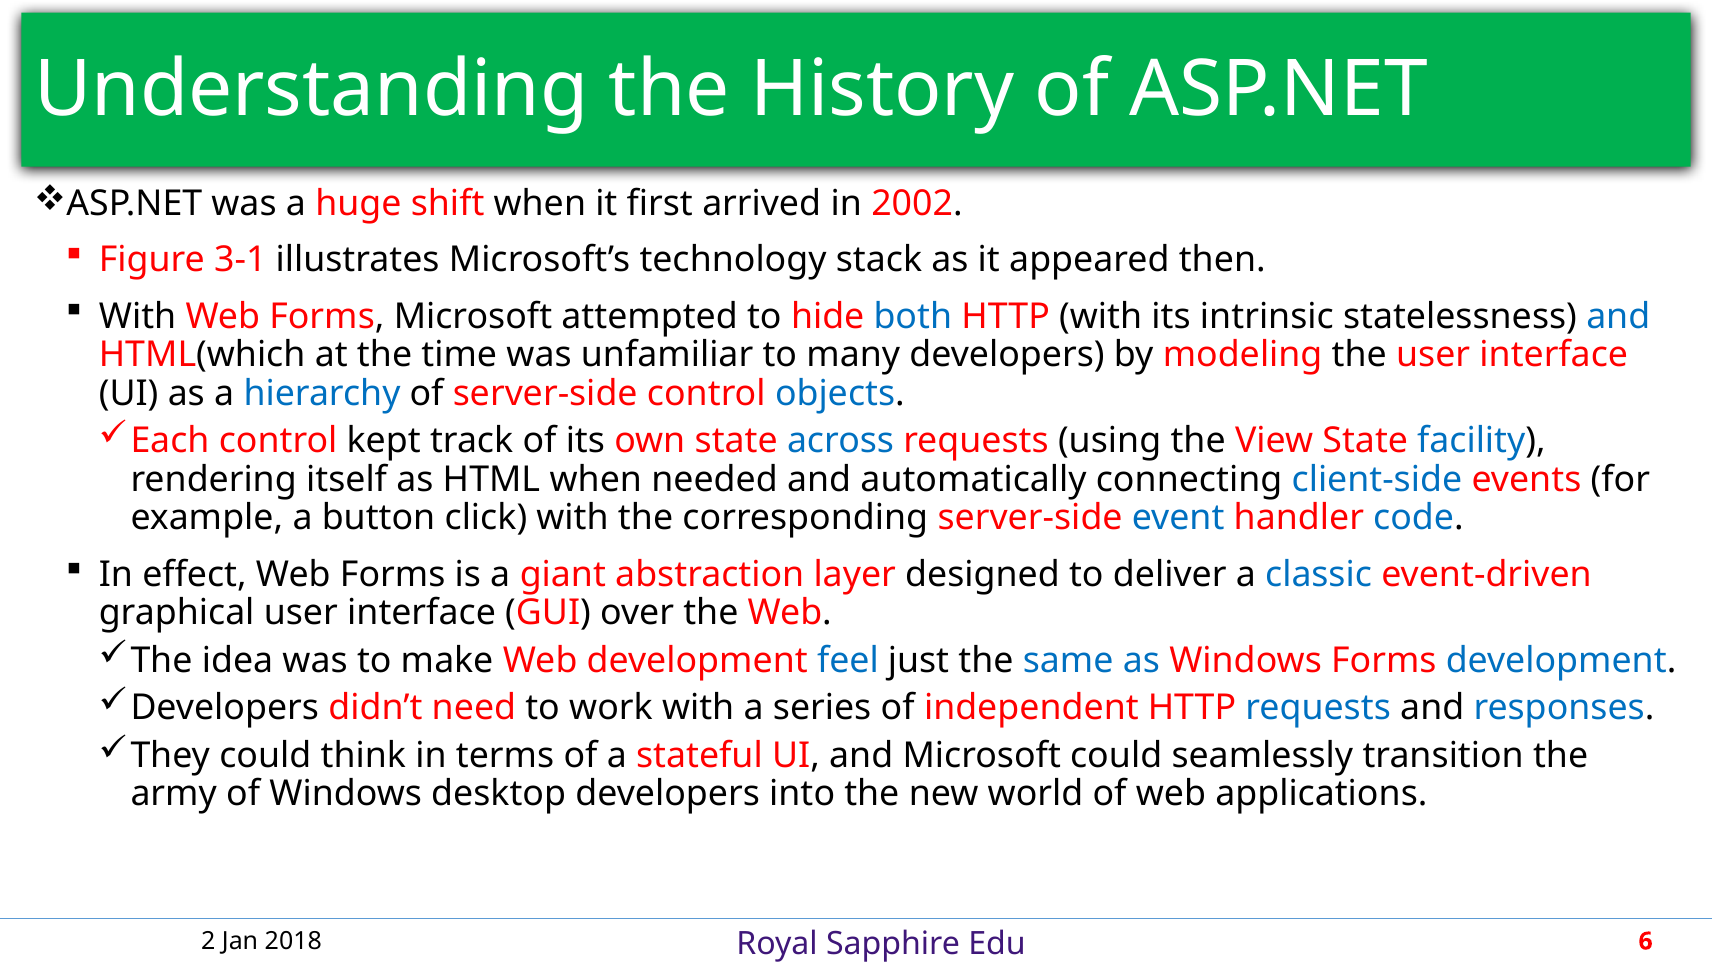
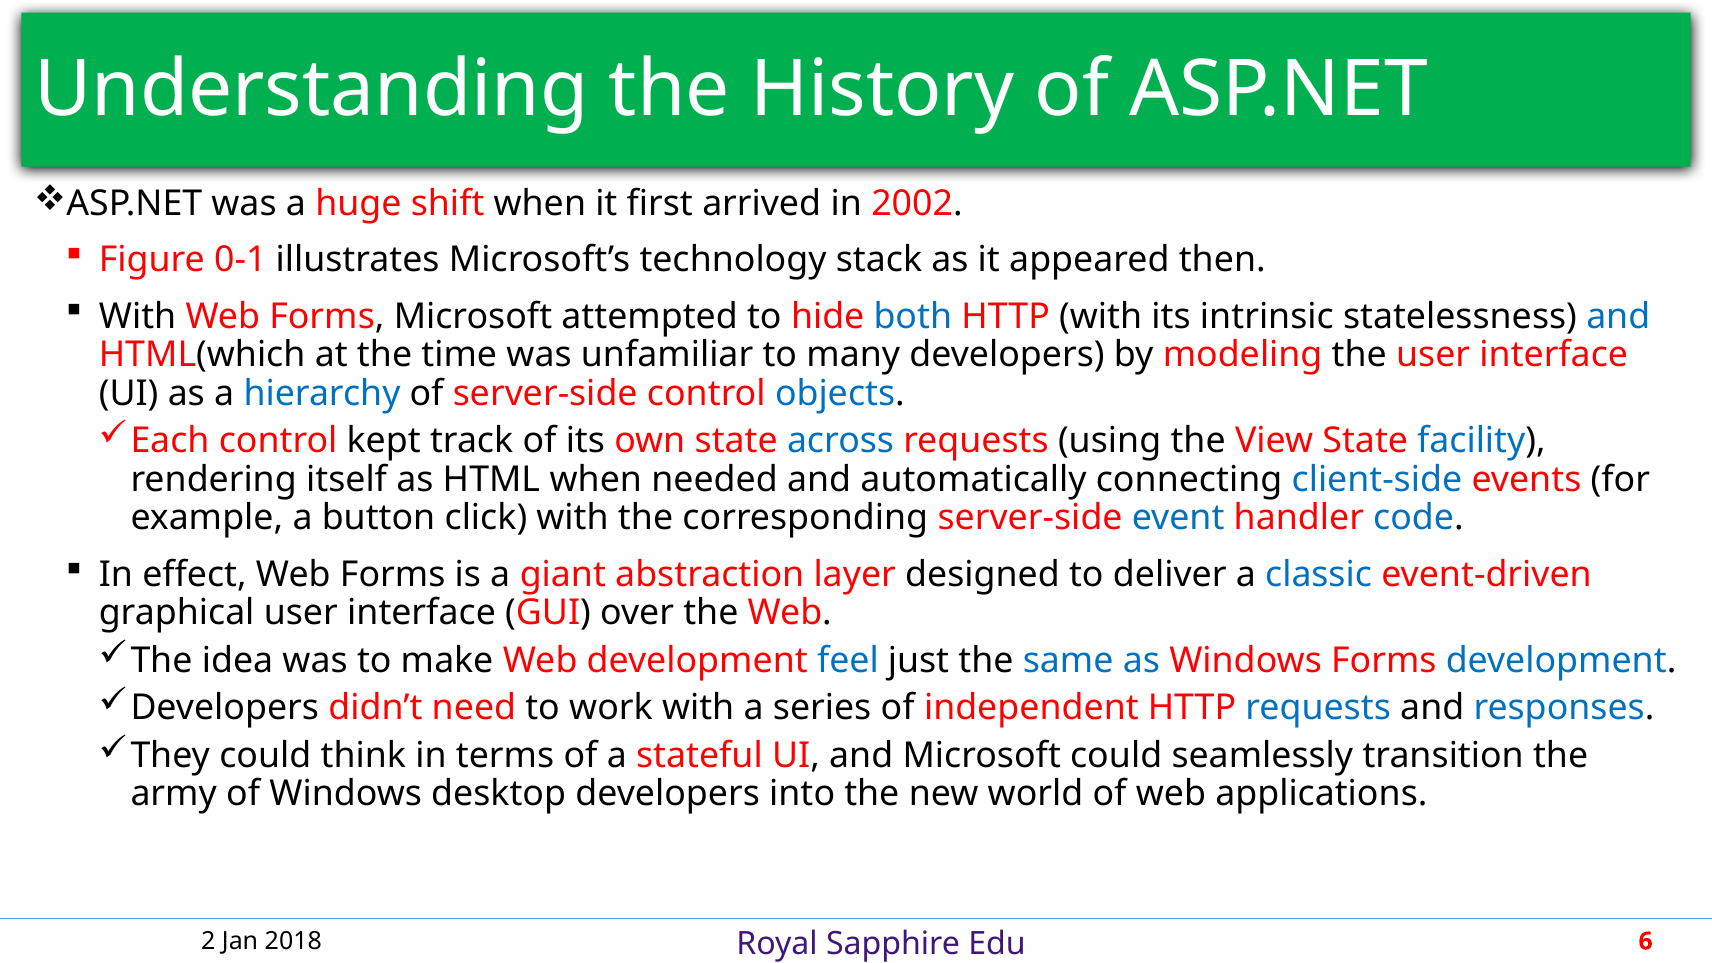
3-1: 3-1 -> 0-1 (240, 260)
